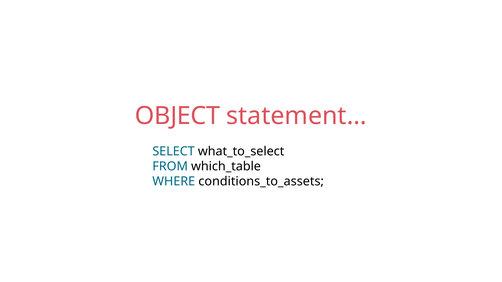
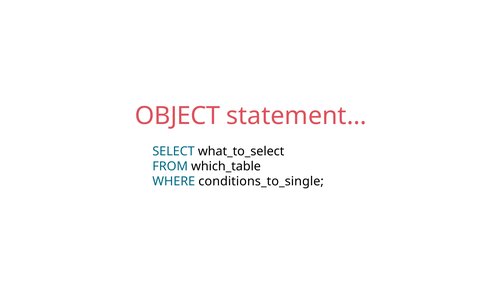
conditions_to_assets: conditions_to_assets -> conditions_to_single (261, 182)
